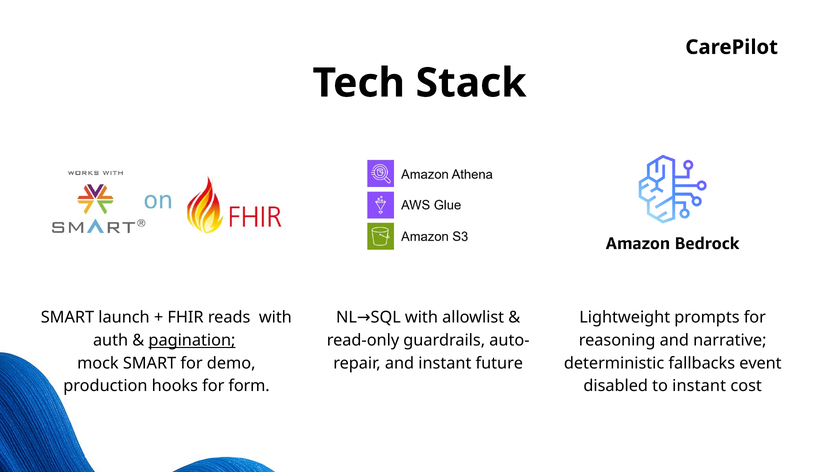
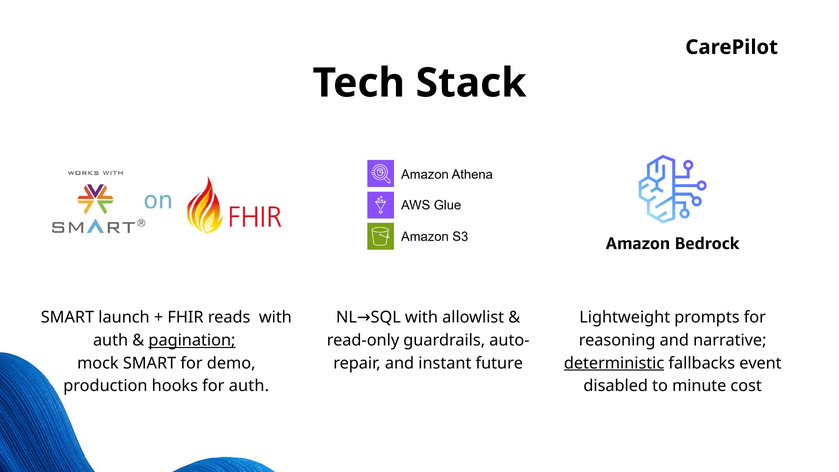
deterministic underline: none -> present (614, 363)
for form: form -> auth (249, 386)
to instant: instant -> minute (699, 386)
